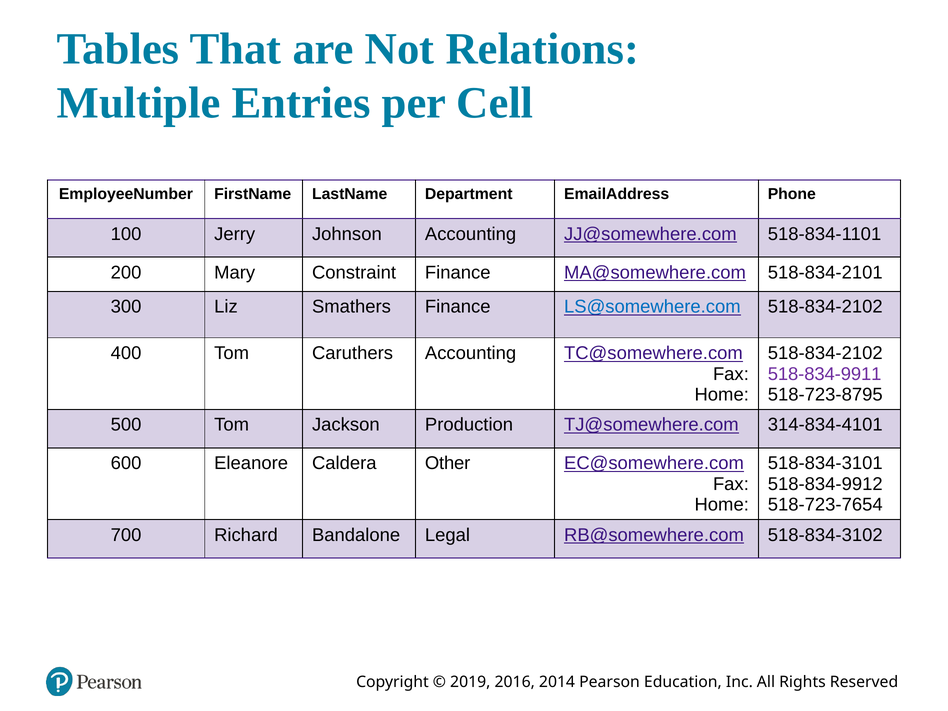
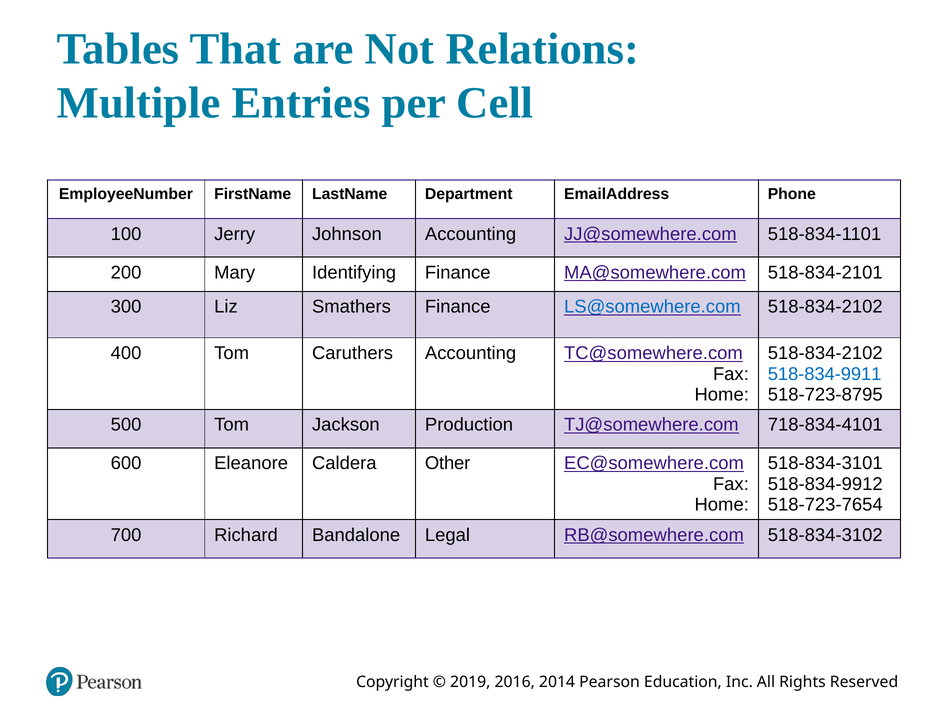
Constraint: Constraint -> Identifying (354, 272)
518-834-9911 colour: purple -> blue (825, 374)
314-834-4101: 314-834-4101 -> 718-834-4101 (825, 425)
